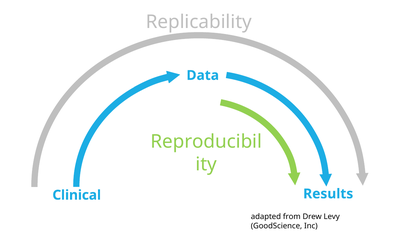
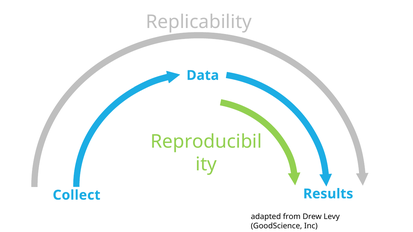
Clinical: Clinical -> Collect (77, 195)
